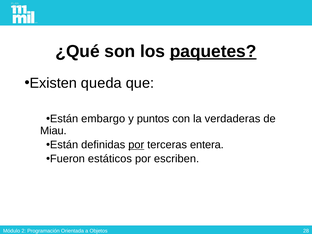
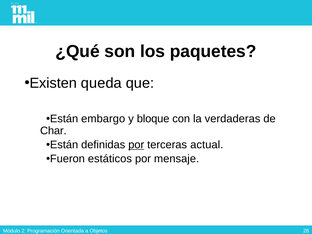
paquetes underline: present -> none (213, 51)
puntos: puntos -> bloque (153, 119)
Miau: Miau -> Char (53, 131)
entera: entera -> actual (207, 145)
escriben: escriben -> mensaje (177, 159)
